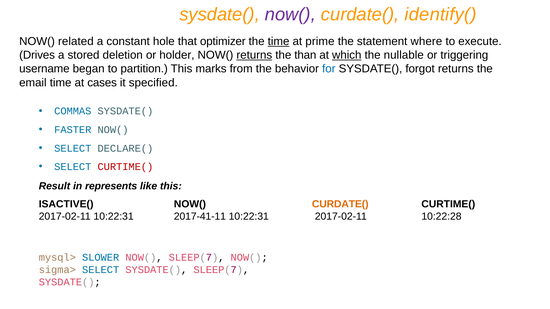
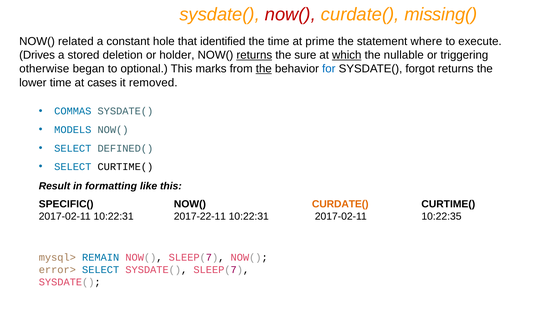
now( colour: purple -> red (290, 14)
identify(: identify( -> missing( (441, 14)
optimizer: optimizer -> identified (223, 41)
time underline: present -> none (279, 41)
than: than -> sure (305, 55)
username: username -> otherwise (44, 69)
partition: partition -> optional (144, 69)
the underline: none -> present (264, 69)
email: email -> lower (33, 83)
specified: specified -> removed (153, 83)
FASTER: FASTER -> MODELS (73, 130)
DECLARE(: DECLARE( -> DEFINED( (125, 148)
CURTIME( colour: red -> black (125, 167)
represents: represents -> formatting (111, 186)
ISACTIVE(: ISACTIVE( -> SPECIFIC( (66, 204)
2017-41-11: 2017-41-11 -> 2017-22-11 (200, 217)
10:22:28: 10:22:28 -> 10:22:35 (441, 217)
SLOWER: SLOWER -> REMAIN (101, 258)
sigma>: sigma> -> error> (57, 270)
